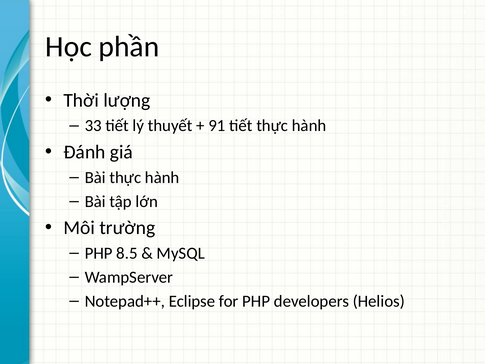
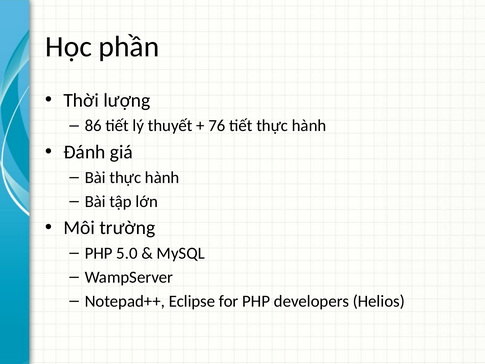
33: 33 -> 86 (93, 126)
91: 91 -> 76 (217, 126)
8.5: 8.5 -> 5.0 (127, 253)
